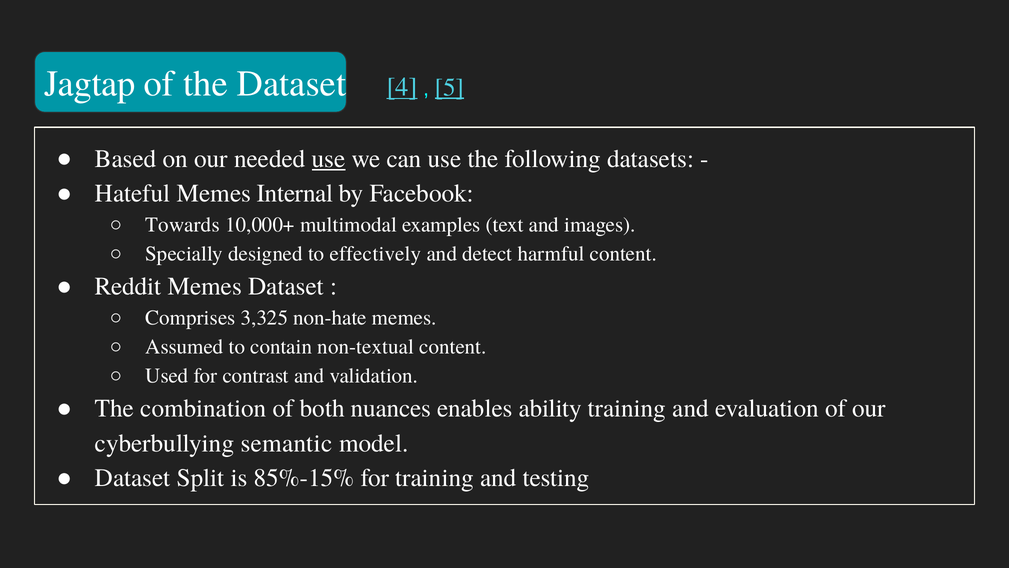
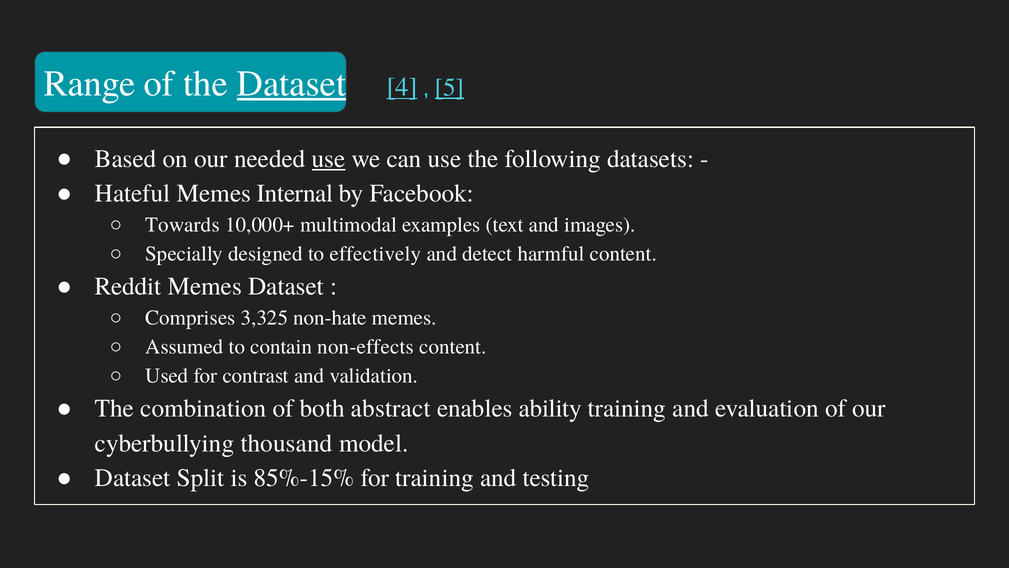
Jagtap: Jagtap -> Range (90, 84)
Dataset underline: none -> present (292, 84)
non-textual: non-textual -> non-effects (366, 346)
nuances: nuances -> abstract (391, 408)
semantic: semantic -> thousand (287, 443)
